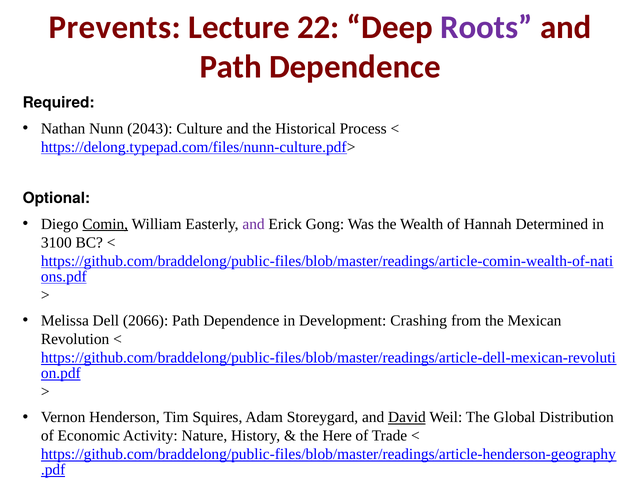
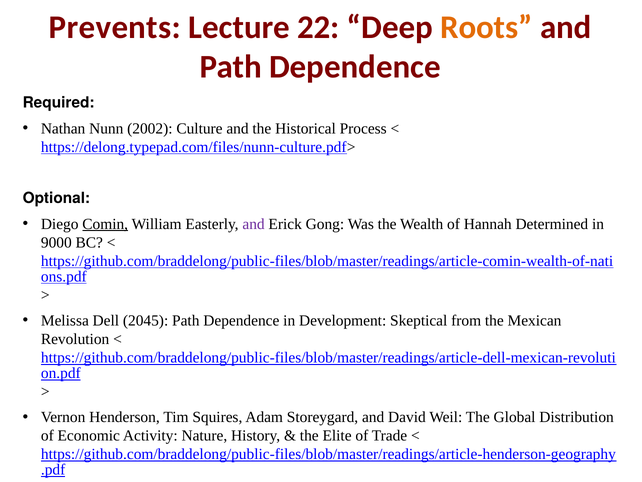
Roots colour: purple -> orange (487, 27)
2043: 2043 -> 2002 (150, 128)
3100: 3100 -> 9000 (56, 242)
2066: 2066 -> 2045 (146, 320)
Crashing: Crashing -> Skeptical (419, 320)
David underline: present -> none (407, 417)
Here: Here -> Elite (337, 435)
